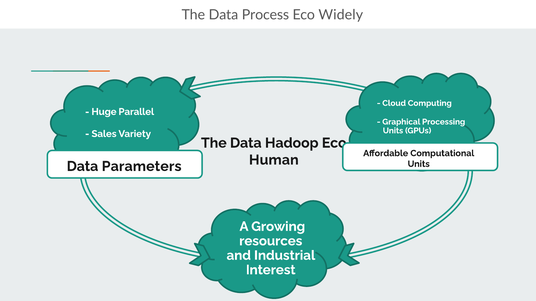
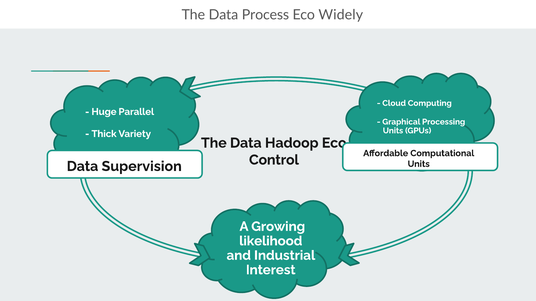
Sales: Sales -> Thick (104, 134)
Human: Human -> Control (274, 160)
Parameters: Parameters -> Supervision (142, 167)
resources: resources -> likelihood (271, 241)
